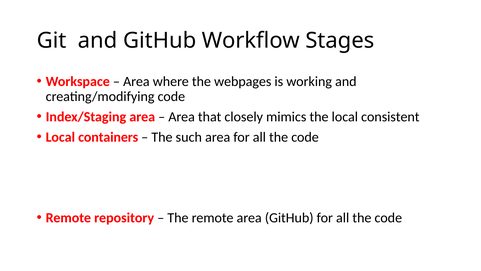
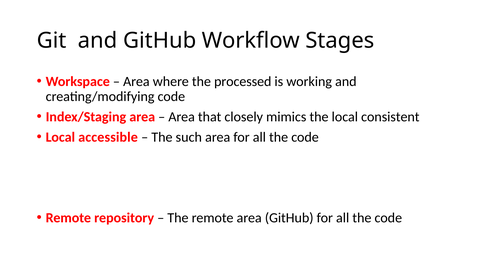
webpages: webpages -> processed (243, 81)
containers: containers -> accessible (108, 137)
